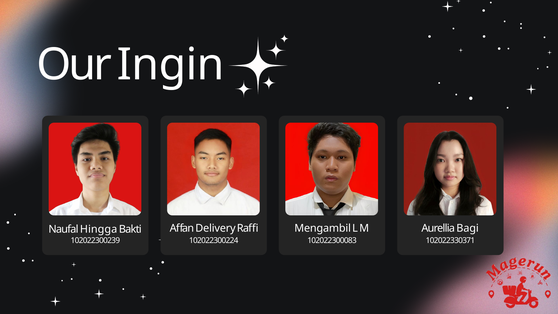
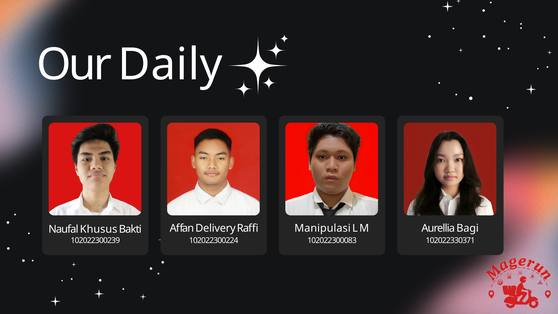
Ingin: Ingin -> Daily (170, 65)
Mengambil: Mengambil -> Manipulasi (323, 228)
Hingga: Hingga -> Khusus (99, 229)
